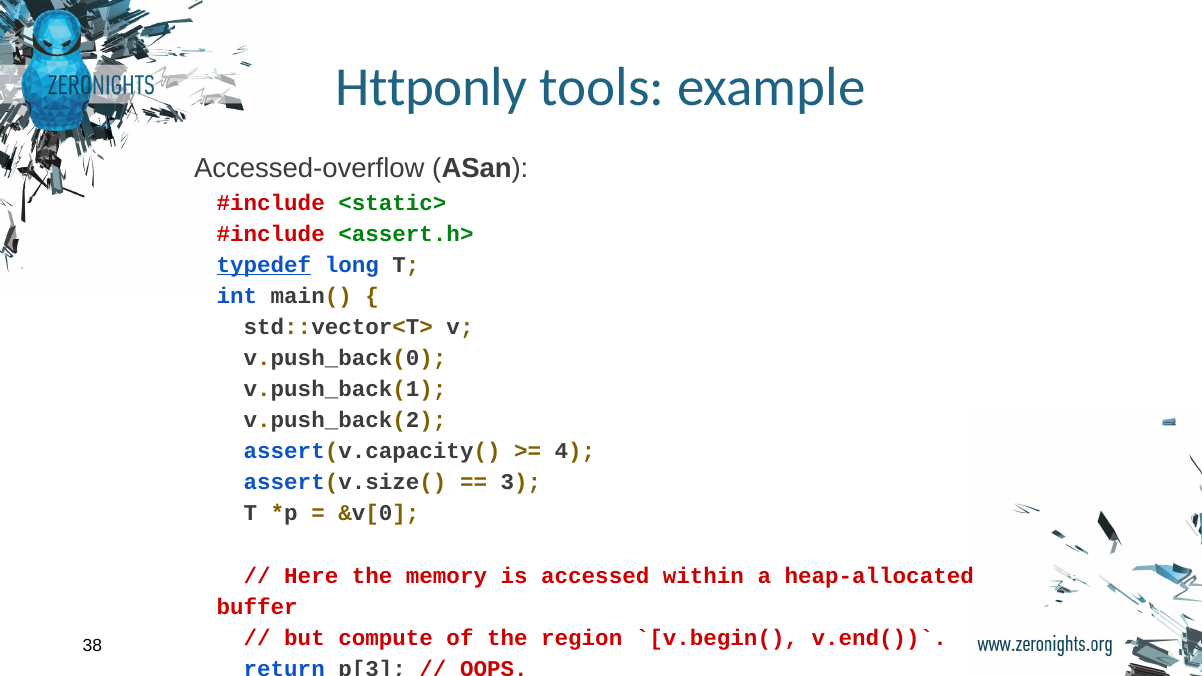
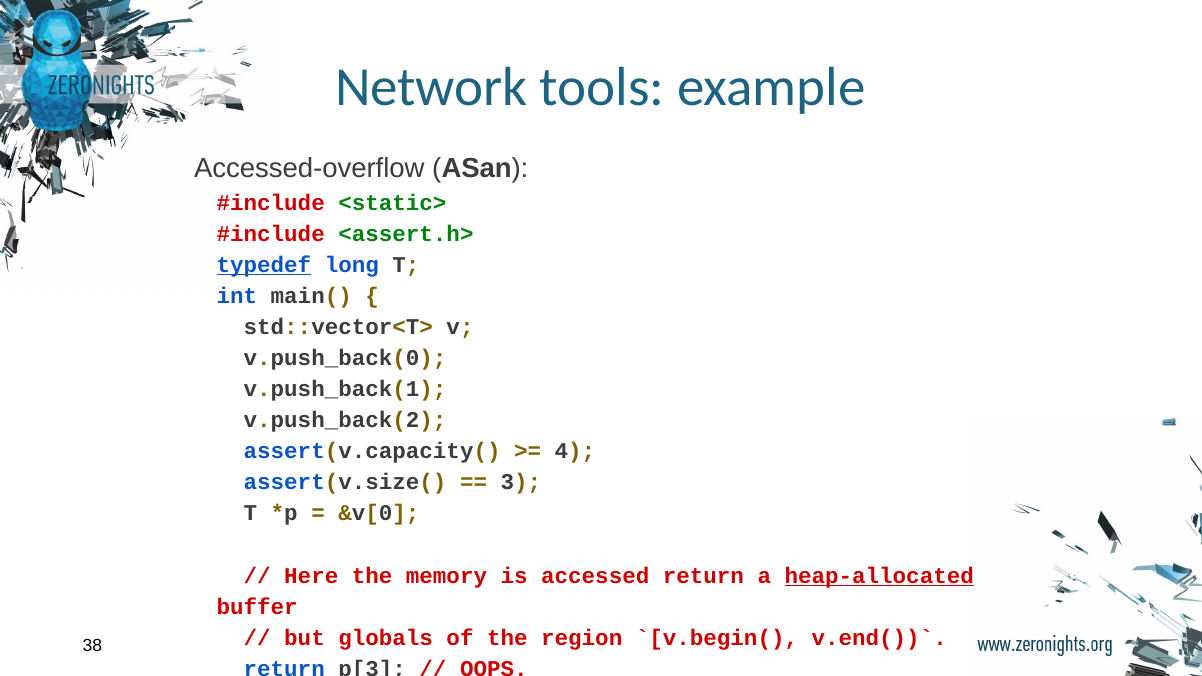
Httponly: Httponly -> Network (431, 87)
accessed within: within -> return (703, 576)
heap-allocated underline: none -> present (879, 576)
compute: compute -> globals (386, 638)
